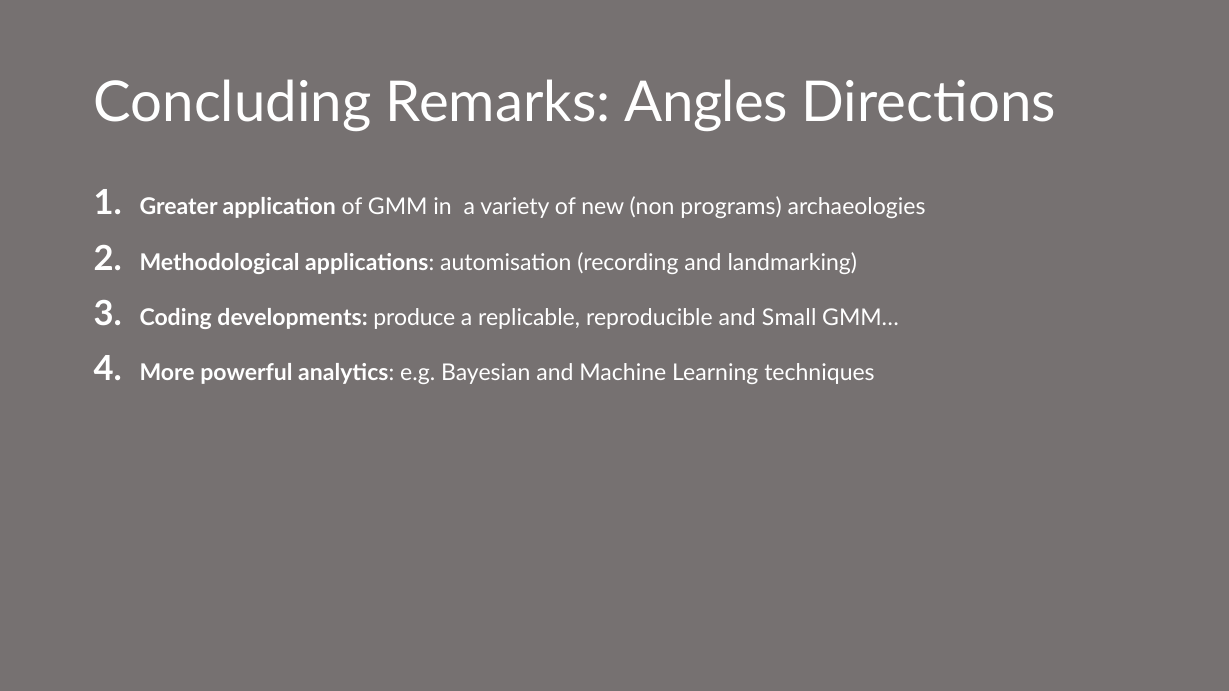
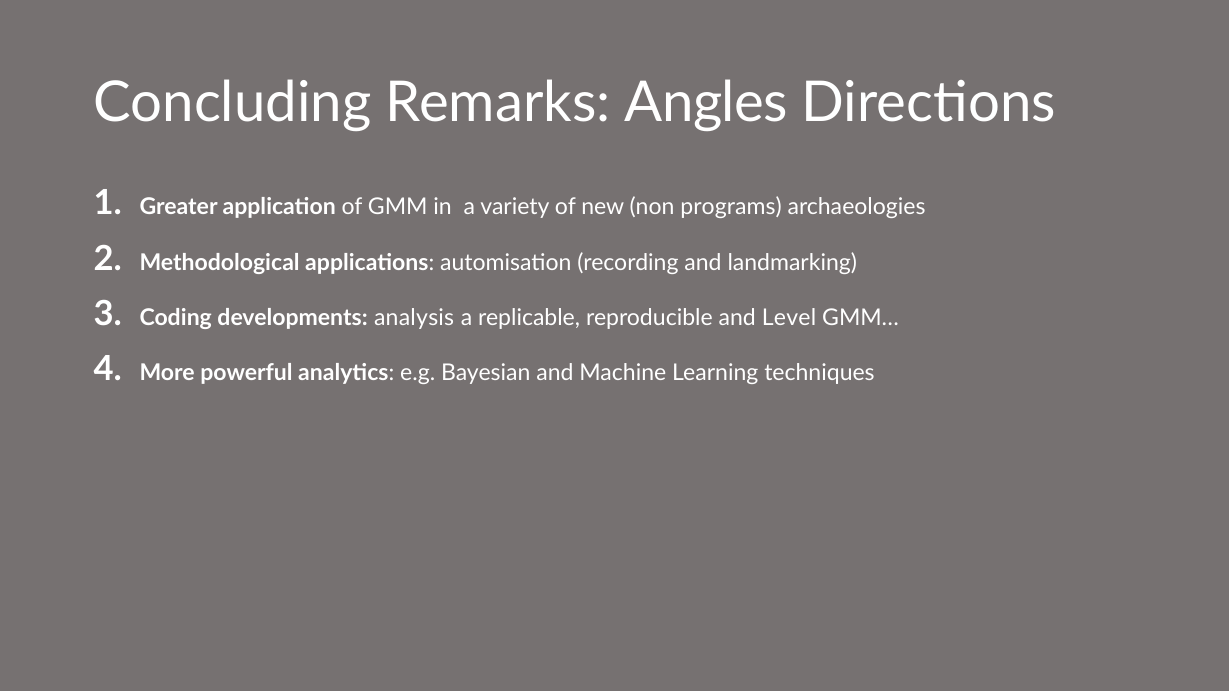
produce: produce -> analysis (414, 318)
Small: Small -> Level (789, 318)
